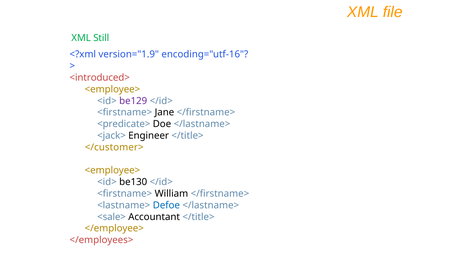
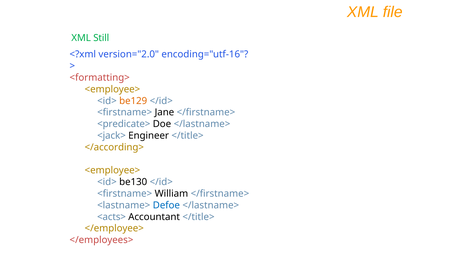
version="1.9: version="1.9 -> version="2.0 (129, 54)
<introduced>: <introduced> -> <formatting> (100, 78)
be129 colour: purple -> orange (133, 101)
</customer>: </customer> -> </according> (114, 147)
<sale>: <sale> -> <acts> (112, 217)
